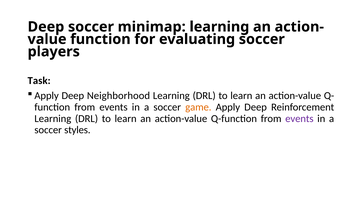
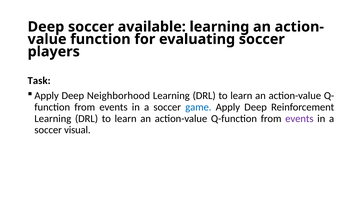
minimap: minimap -> available (152, 27)
game colour: orange -> blue (198, 107)
styles: styles -> visual (77, 130)
